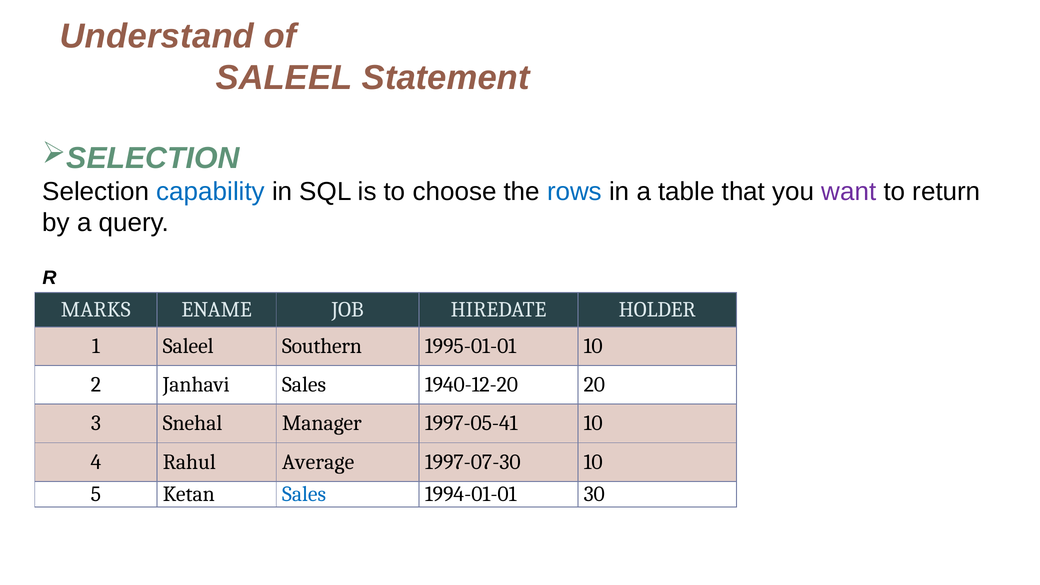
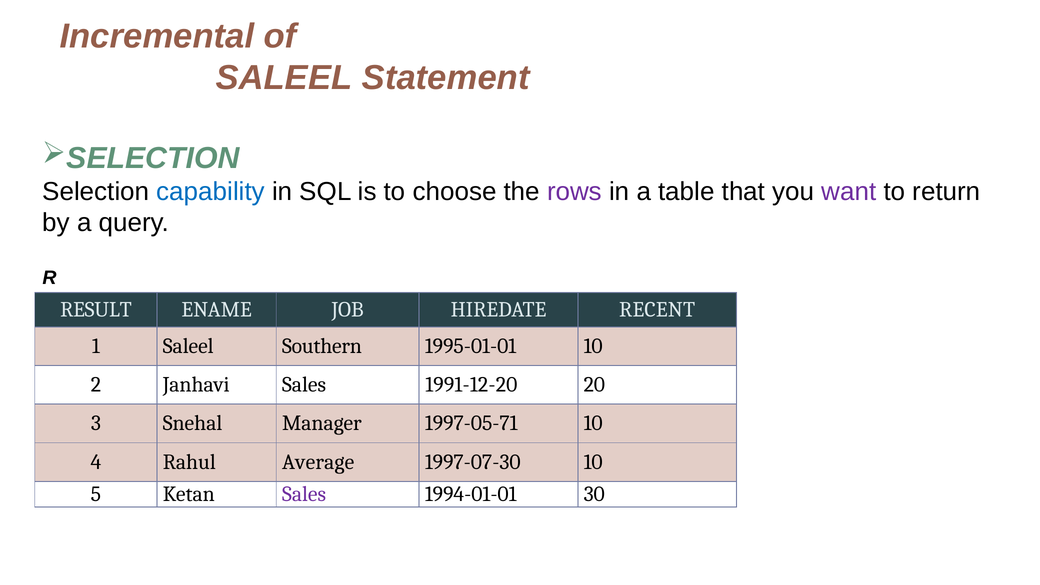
Understand: Understand -> Incremental (157, 36)
rows colour: blue -> purple (574, 192)
MARKS: MARKS -> RESULT (96, 310)
HOLDER: HOLDER -> RECENT (657, 310)
1940-12-20: 1940-12-20 -> 1991-12-20 (471, 385)
1997-05-41: 1997-05-41 -> 1997-05-71 (471, 423)
Sales colour: blue -> purple (304, 494)
